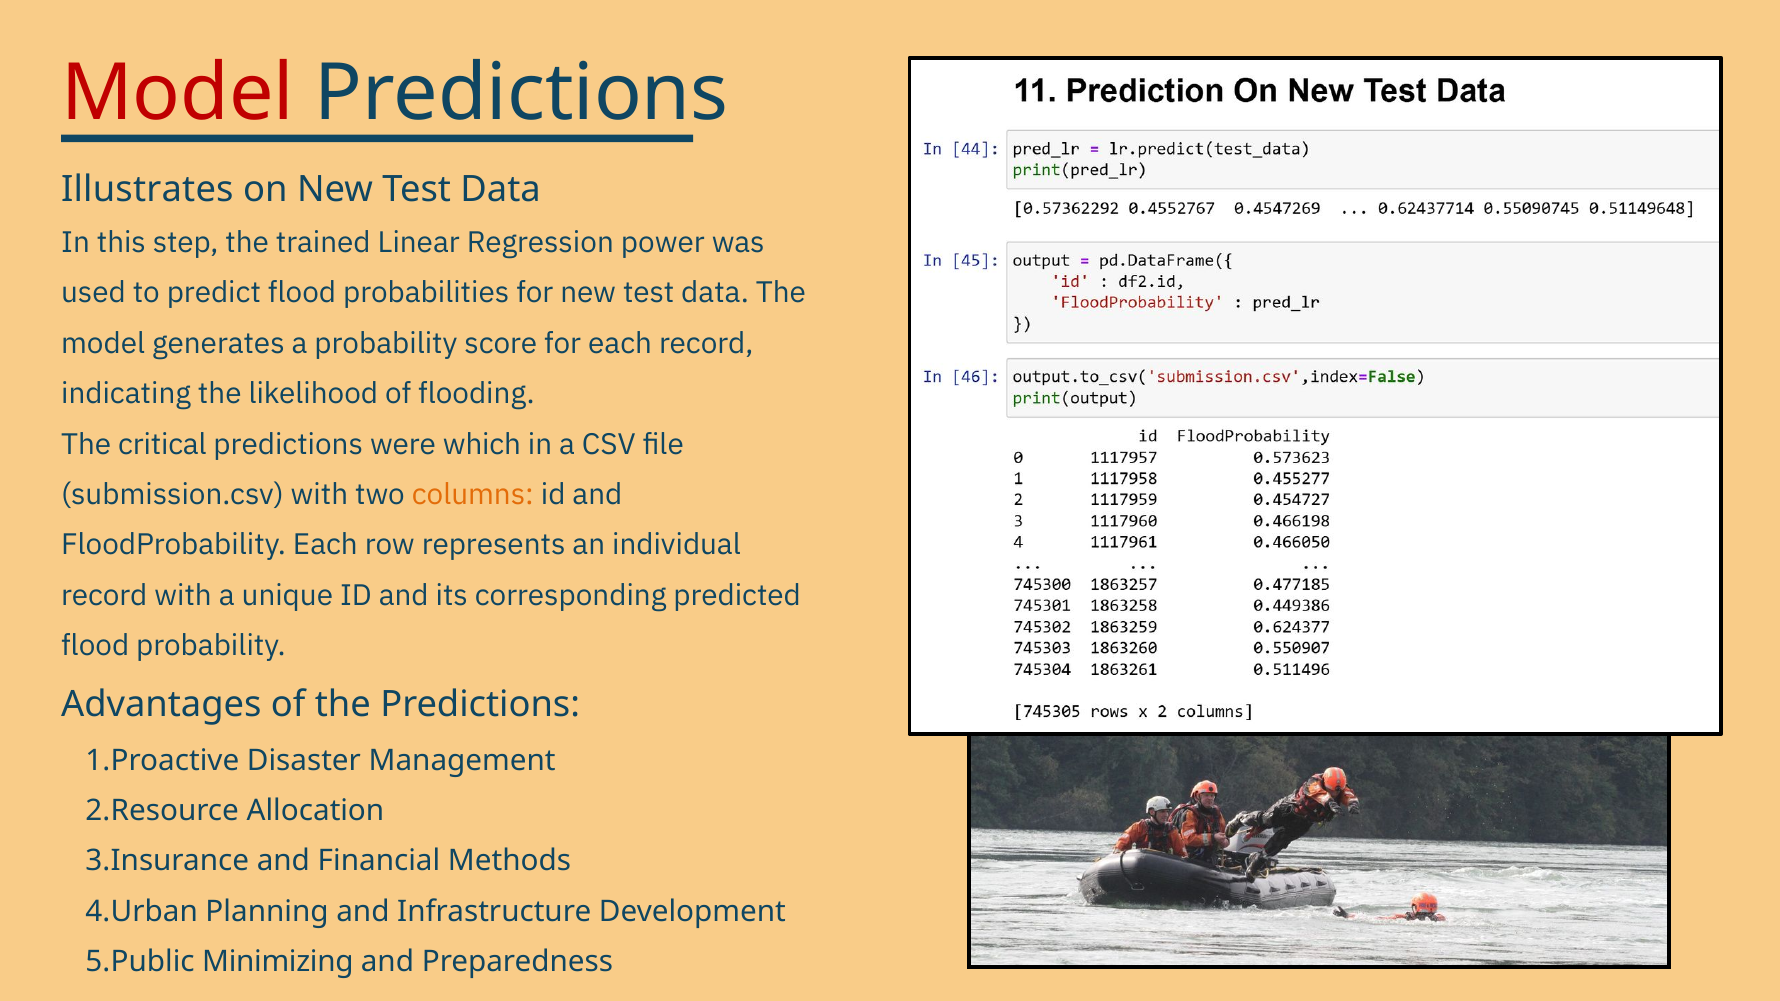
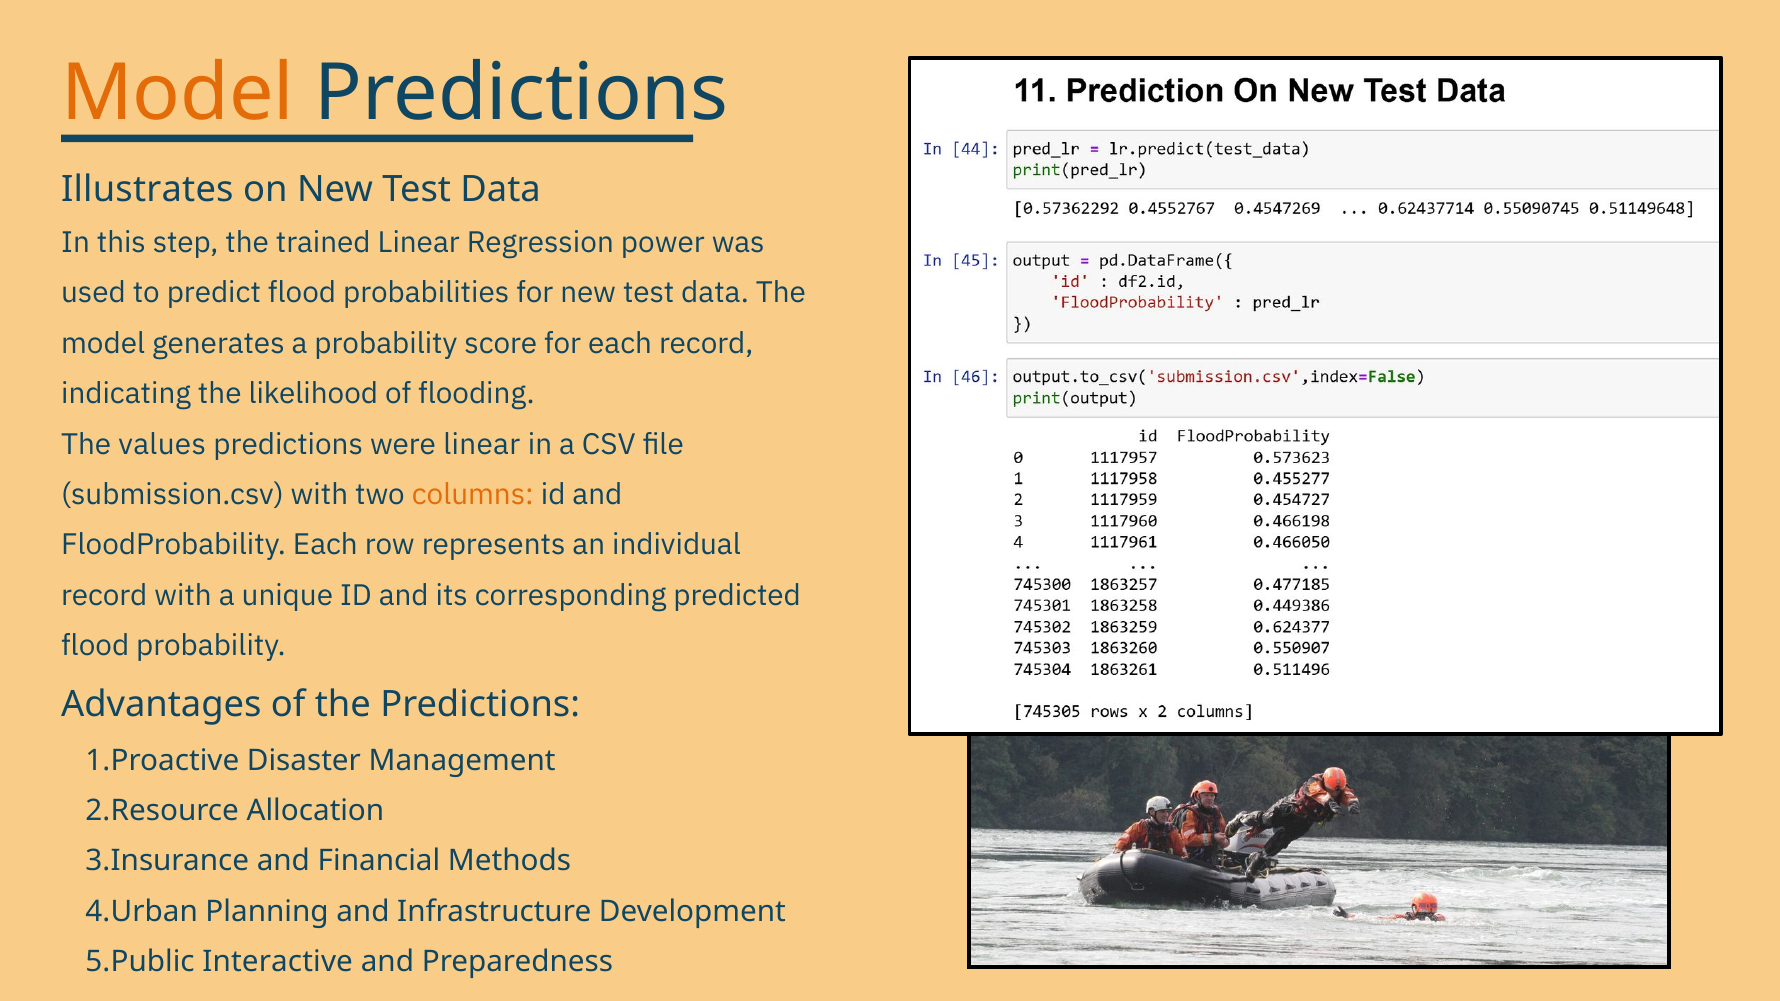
Model colour: red -> orange (178, 93)
critical: critical -> values (162, 444)
were which: which -> linear (482, 444)
Minimizing: Minimizing -> Interactive (278, 962)
